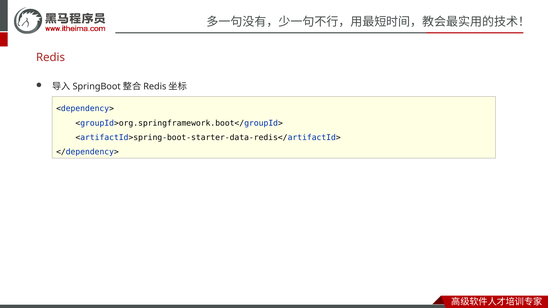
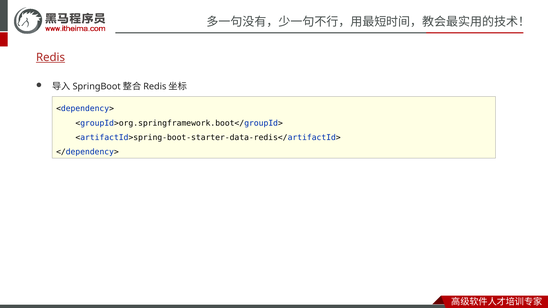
Redis underline: none -> present (50, 57)
